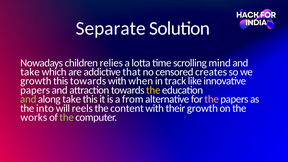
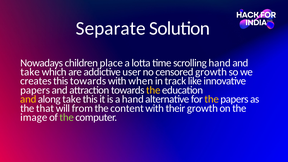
relies: relies -> place (111, 63)
scrolling mind: mind -> hand (220, 63)
that: that -> user (132, 72)
censored creates: creates -> growth (211, 72)
growth: growth -> creates (36, 81)
and colour: light green -> yellow (28, 99)
a from: from -> hand (133, 99)
the colour: pink -> yellow (212, 99)
into: into -> that (45, 108)
reels: reels -> from (82, 108)
works: works -> image (34, 117)
